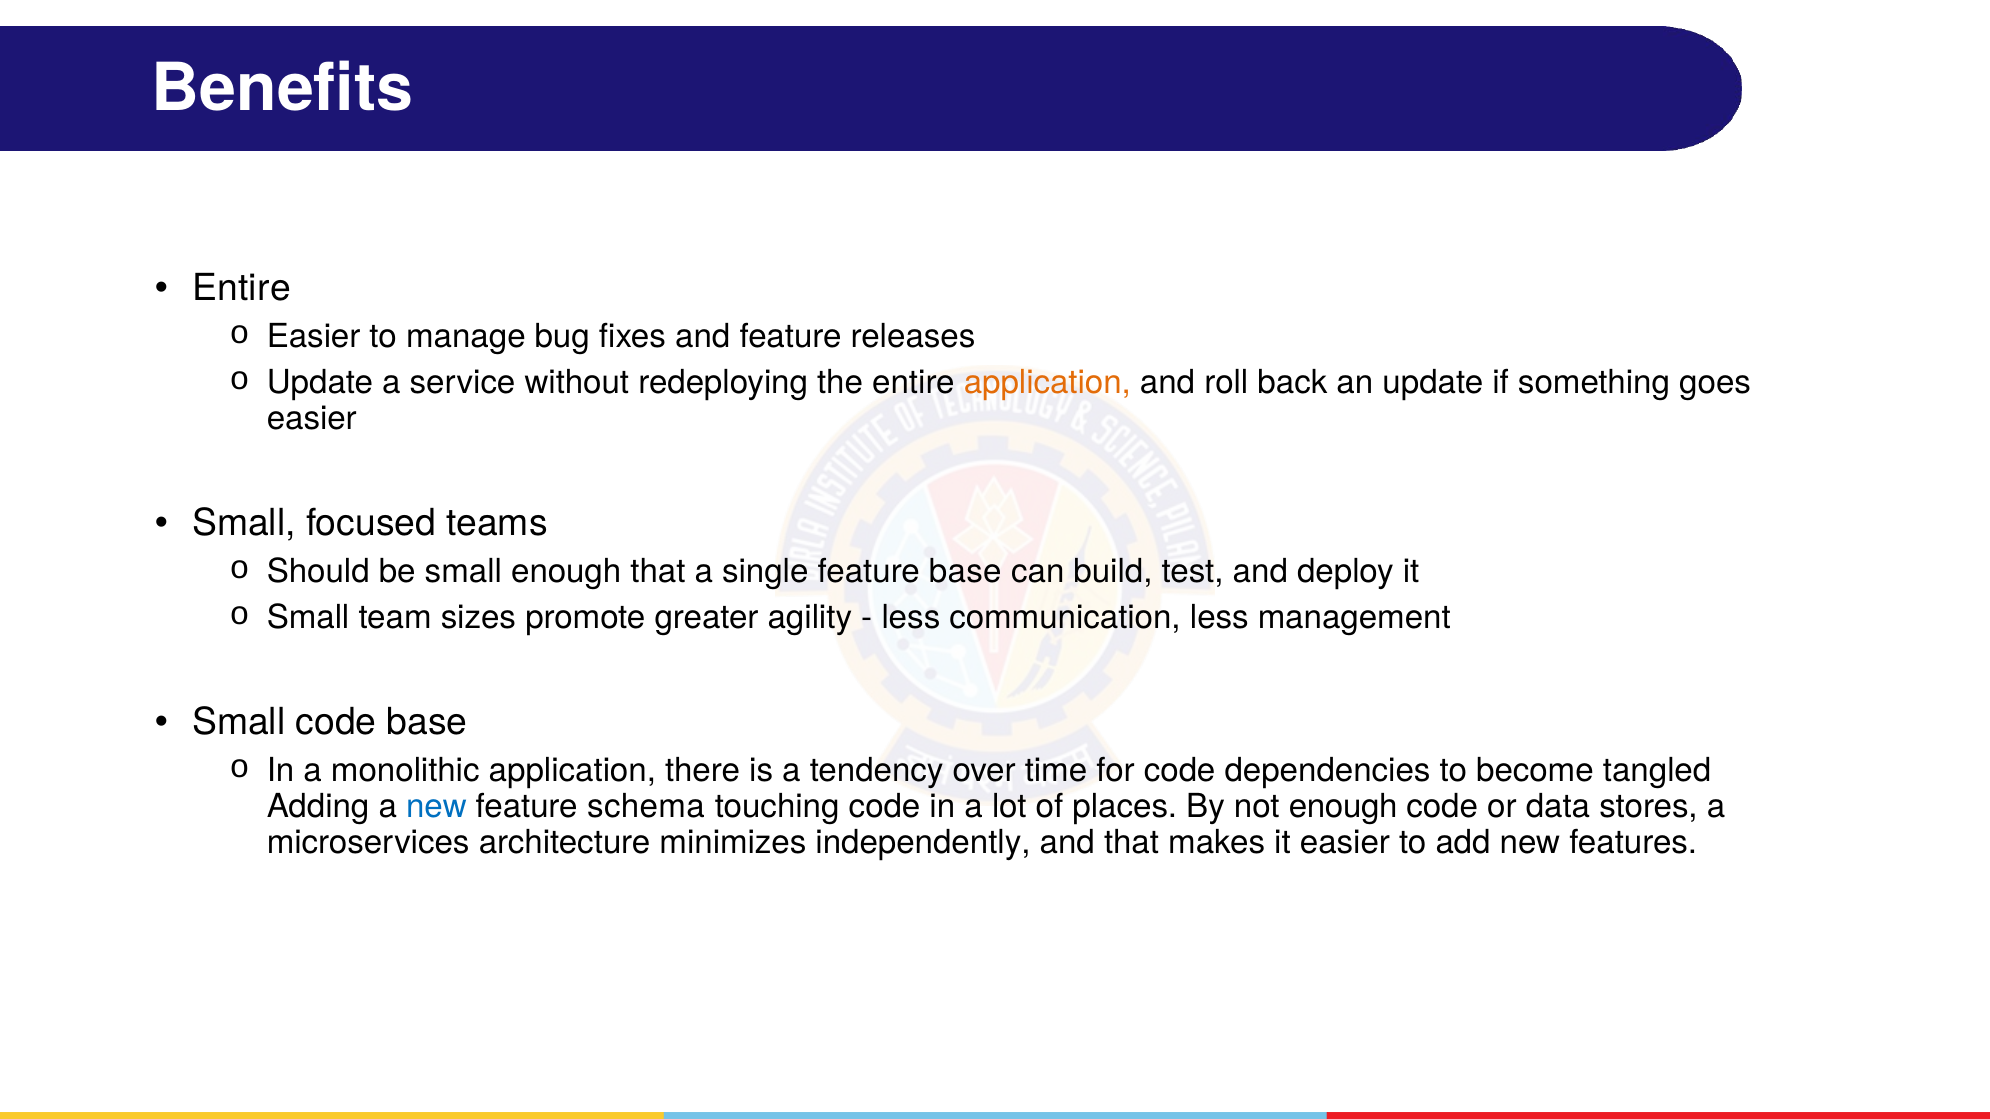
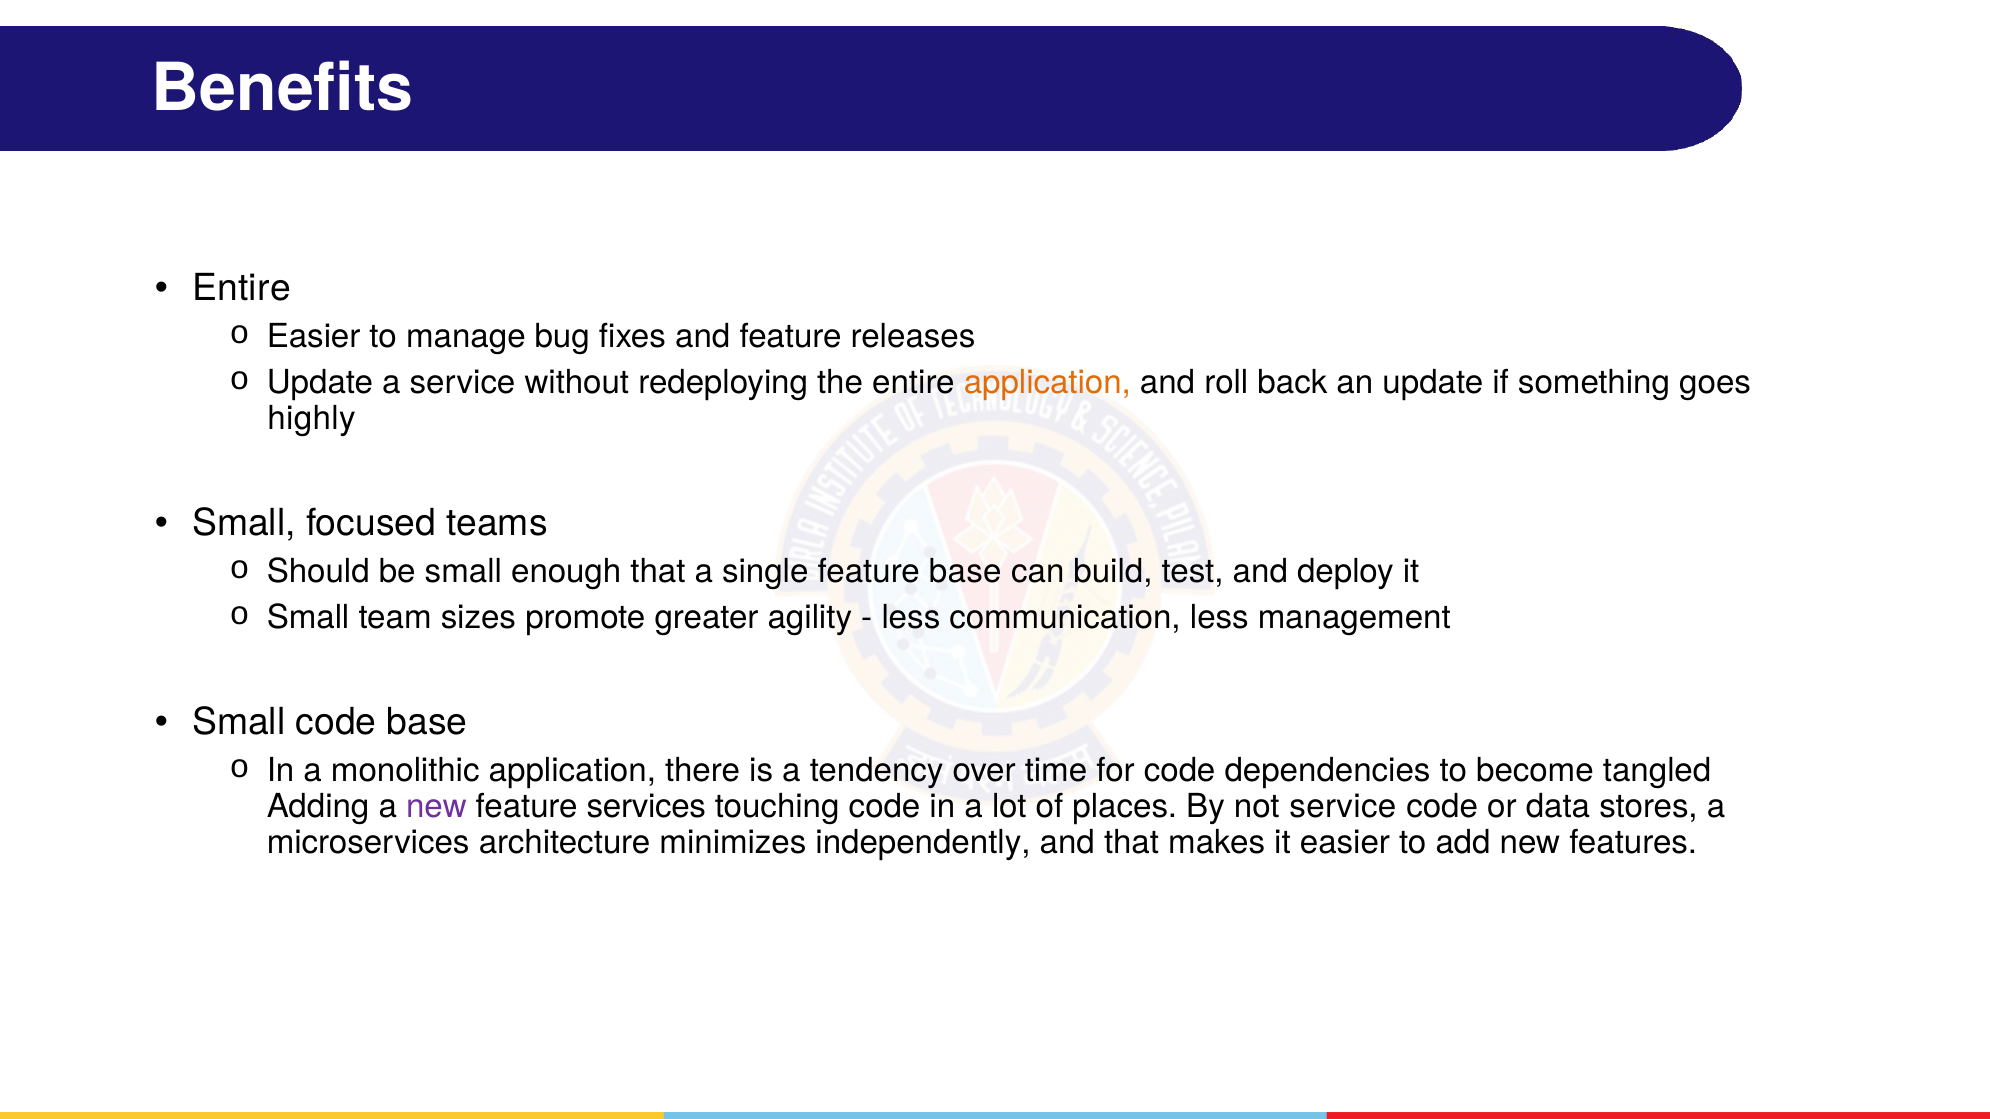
easier: easier -> highly (312, 419)
new colour: blue -> purple (436, 807)
schema: schema -> services (646, 807)
not enough: enough -> service (1343, 807)
